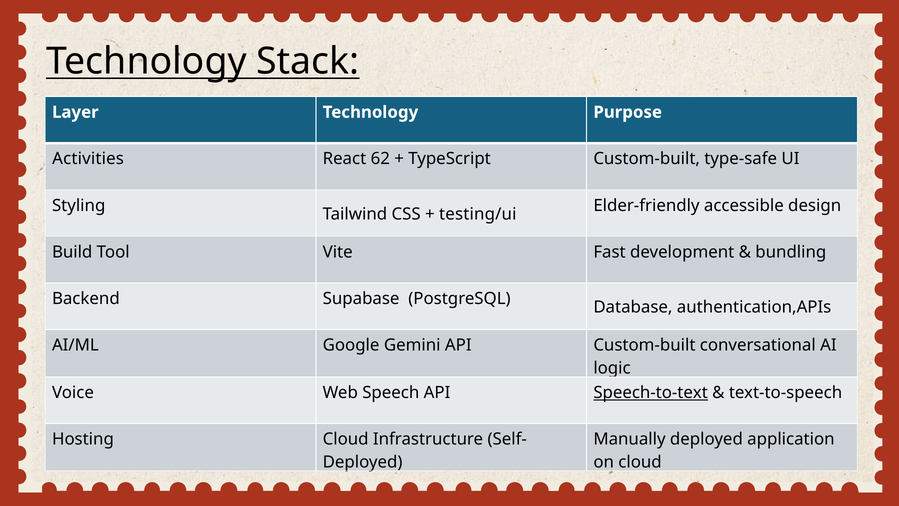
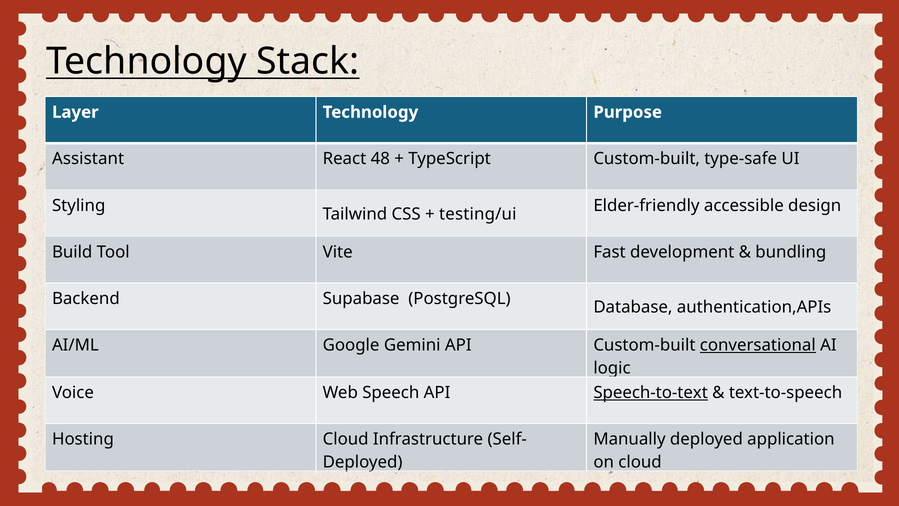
Activities: Activities -> Assistant (88, 159)
62: 62 -> 48 (380, 159)
conversational underline: none -> present (758, 345)
